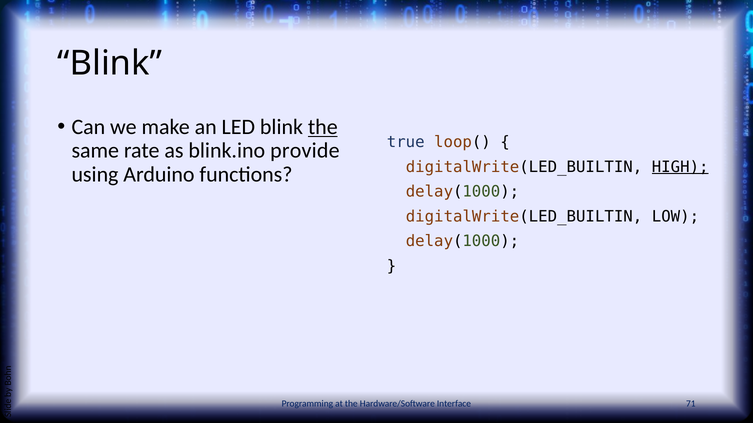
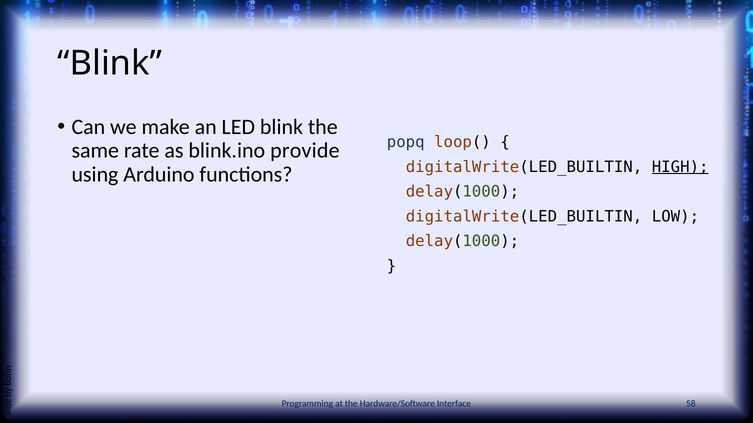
the underline: present -> none (323, 127)
true: true -> popq (406, 142)
71: 71 -> 58 (691, 404)
